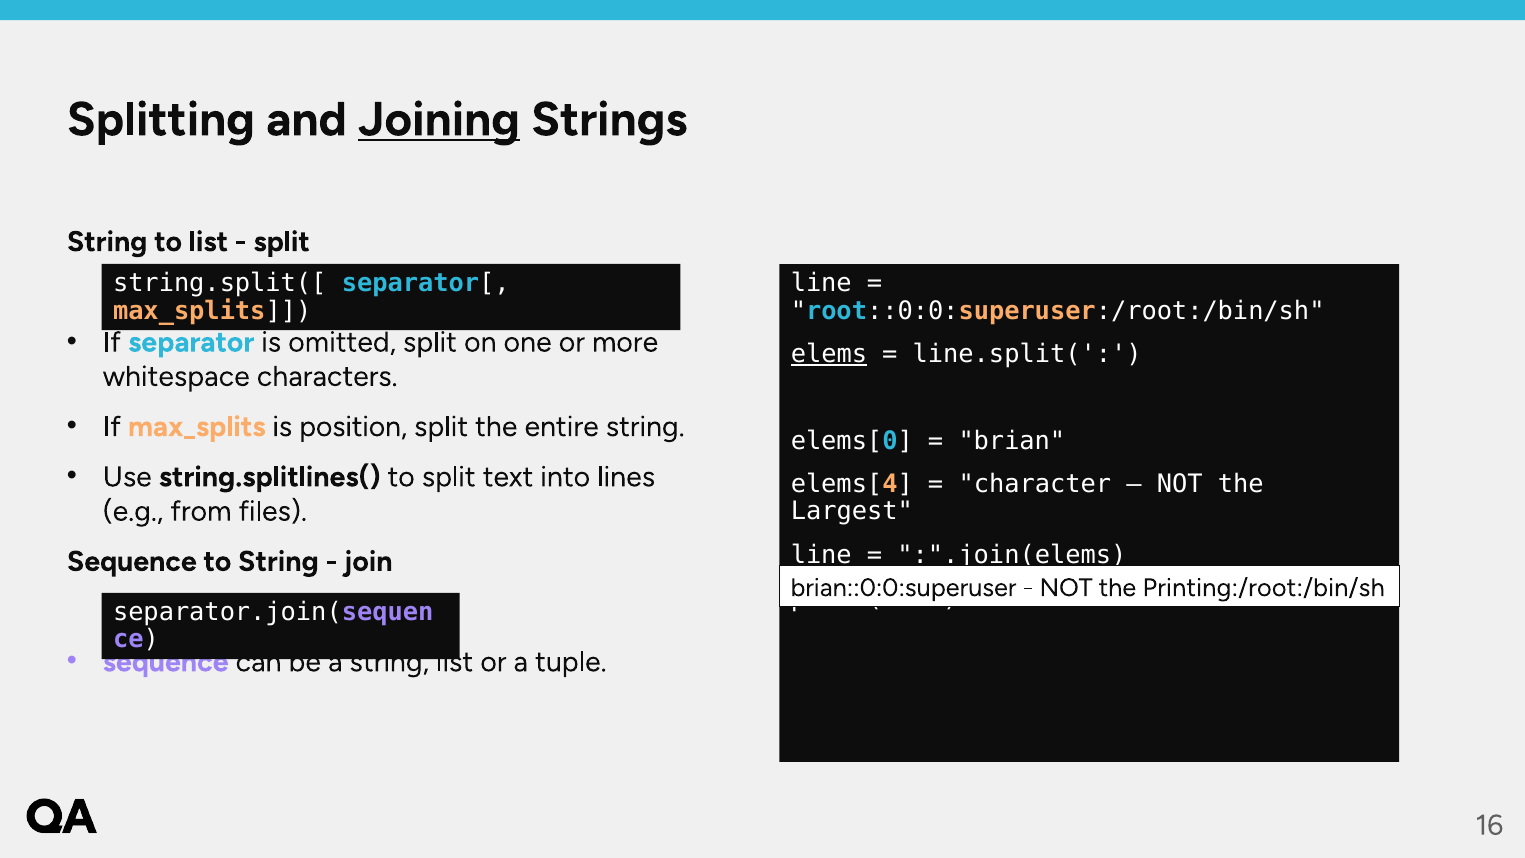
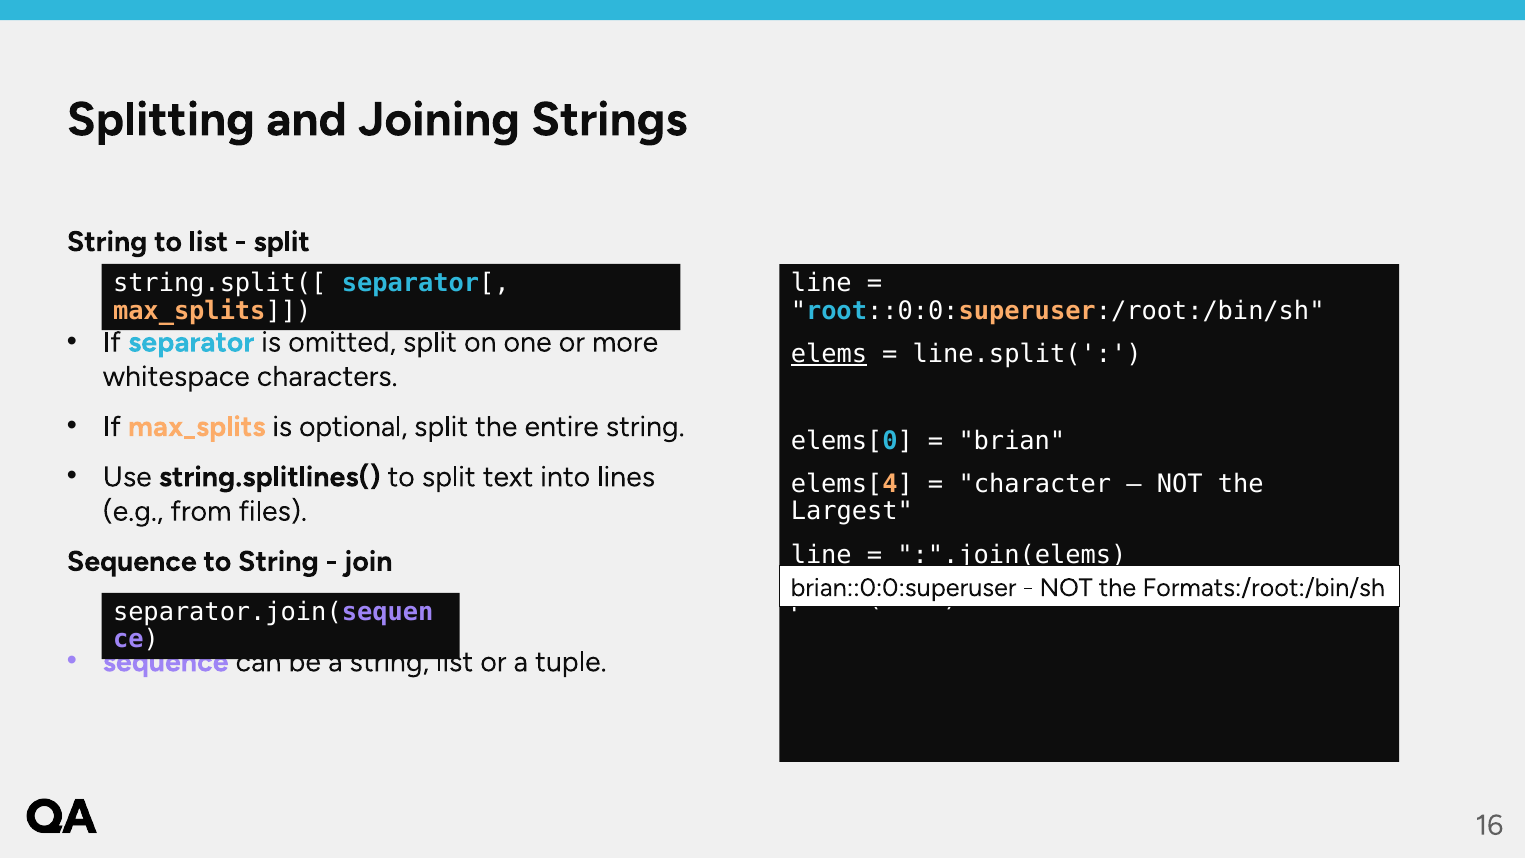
Joining underline: present -> none (439, 120)
position: position -> optional (353, 427)
Printing:/root:/bin/sh: Printing:/root:/bin/sh -> Formats:/root:/bin/sh (1264, 588)
